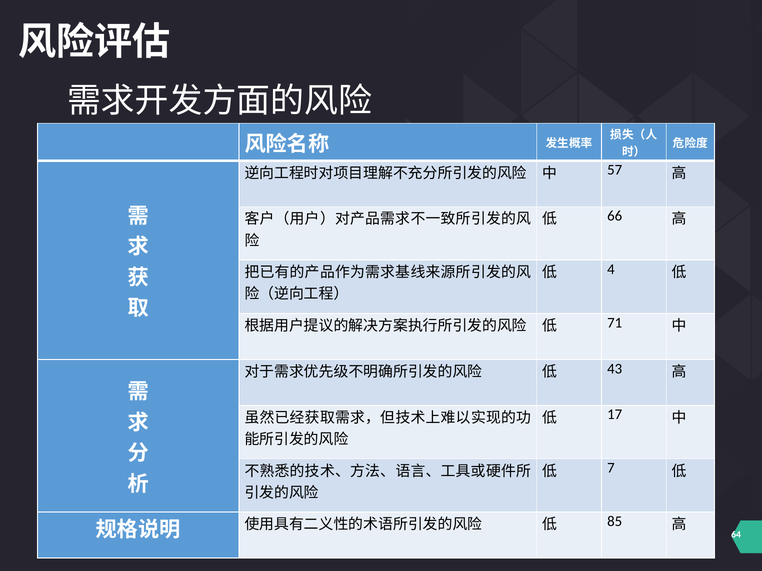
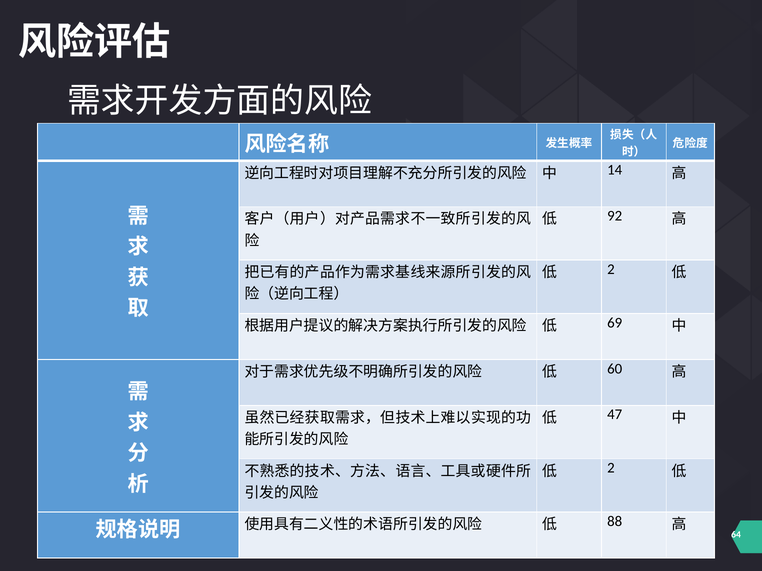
57: 57 -> 14 (615, 170)
66: 66 -> 92 (615, 216)
4: 4 -> 2 (611, 270)
71: 71 -> 69 (615, 323)
43: 43 -> 60 (615, 369)
17: 17 -> 47 (615, 415)
7: 7 -> 2 (611, 468)
85: 85 -> 88 (615, 522)
